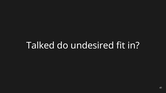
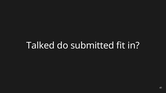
undesired: undesired -> submitted (92, 46)
